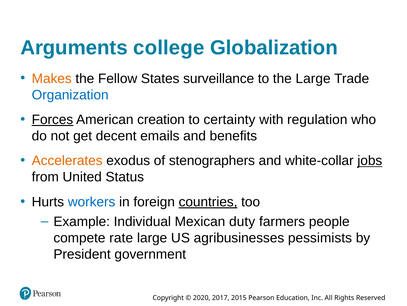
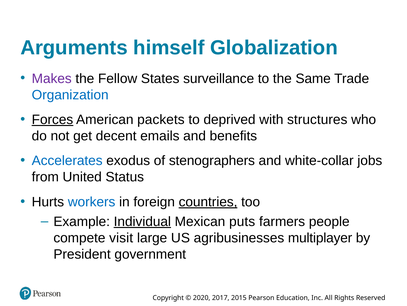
college: college -> himself (169, 48)
Makes colour: orange -> purple (52, 78)
the Large: Large -> Same (313, 78)
creation: creation -> packets (161, 119)
certainty: certainty -> deprived (230, 119)
regulation: regulation -> structures (317, 119)
Accelerates colour: orange -> blue (67, 160)
jobs underline: present -> none (370, 160)
Individual underline: none -> present (142, 221)
duty: duty -> puts (242, 221)
rate: rate -> visit (121, 237)
pessimists: pessimists -> multiplayer (320, 237)
